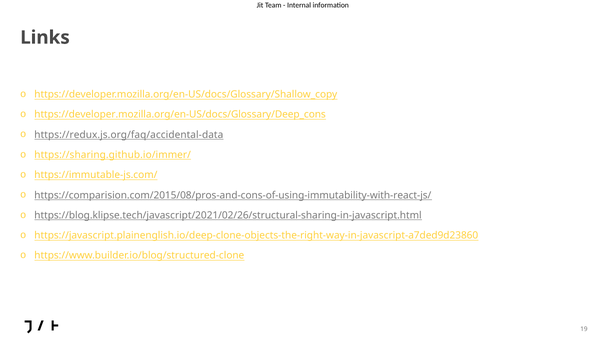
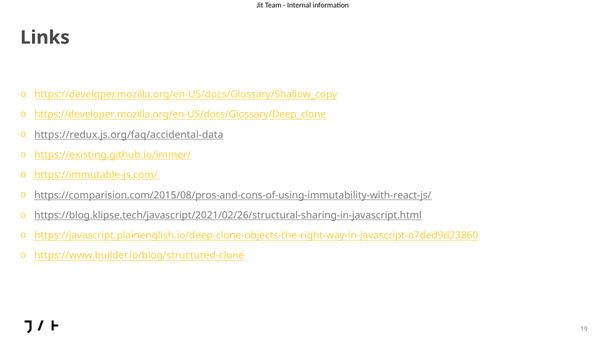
https://developer.mozilla.org/en-US/docs/Glossary/Deep_cons: https://developer.mozilla.org/en-US/docs/Glossary/Deep_cons -> https://developer.mozilla.org/en-US/docs/Glossary/Deep_clone (180, 114)
https://sharing.github.io/immer/: https://sharing.github.io/immer/ -> https://existing.github.io/immer/ (113, 155)
